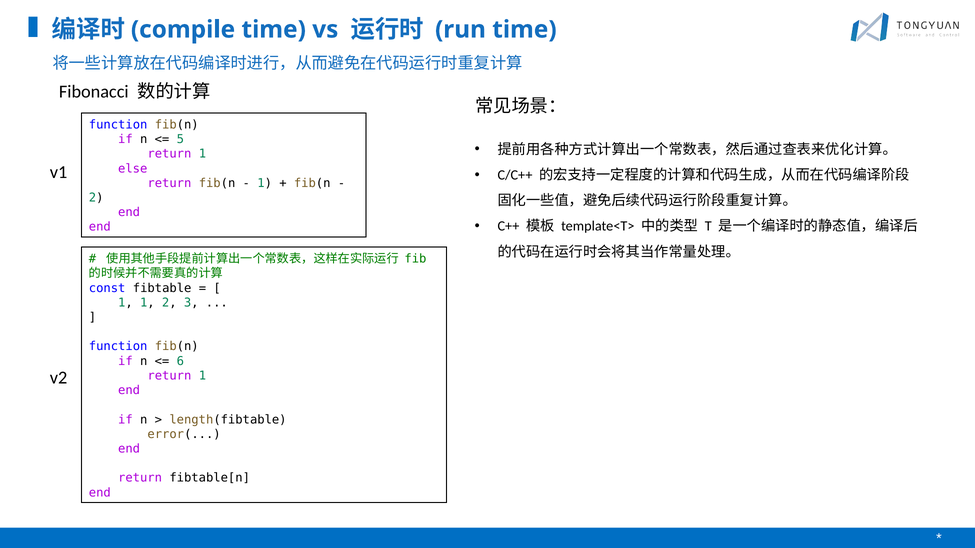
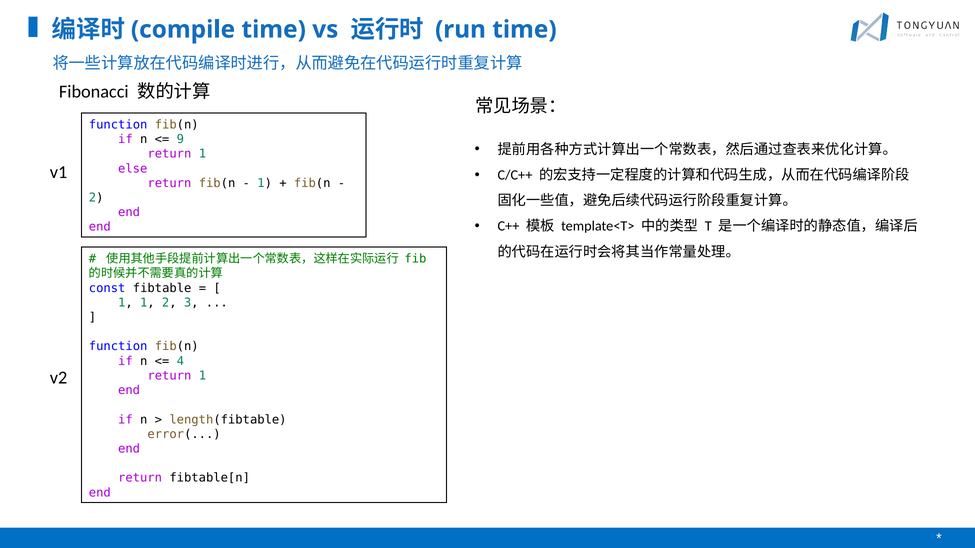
5: 5 -> 9 (180, 139)
6: 6 -> 4 (180, 361)
